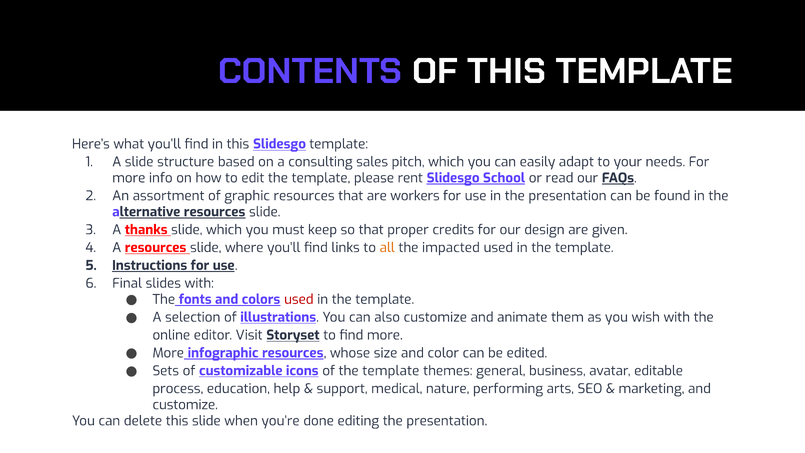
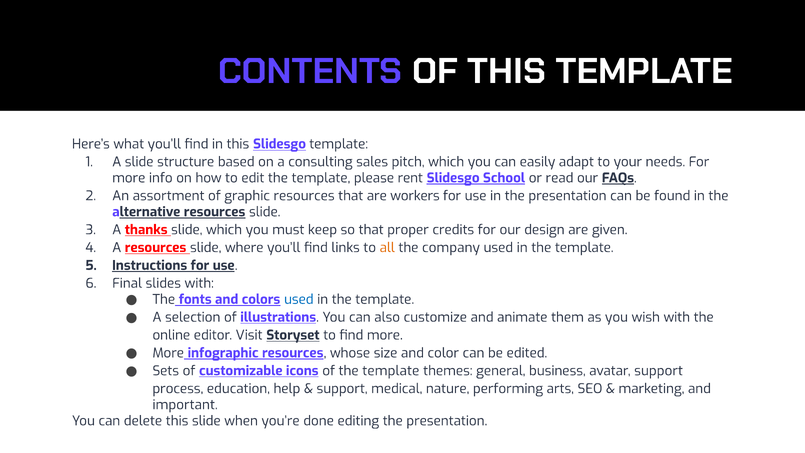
impacted: impacted -> company (451, 248)
used colour: red -> blue (299, 299)
avatar editable: editable -> support (659, 371)
customize: customize -> important (185, 405)
